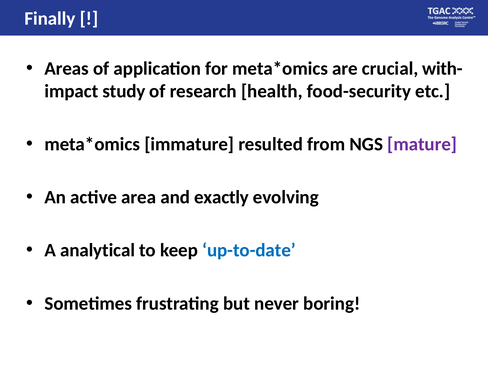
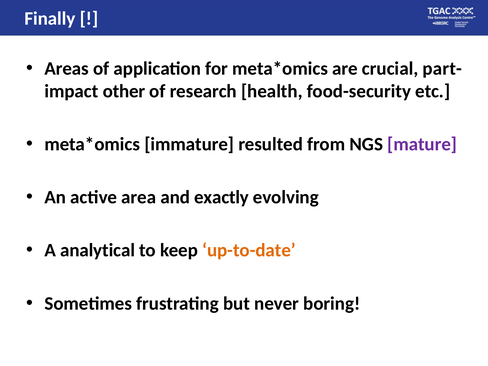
with-: with- -> part- (442, 68)
study: study -> other (124, 91)
up-to-date colour: blue -> orange (249, 250)
